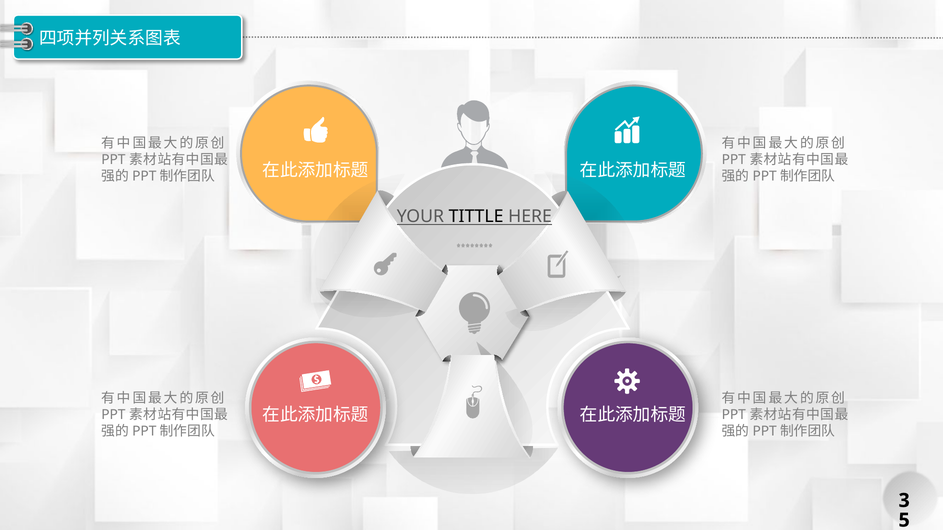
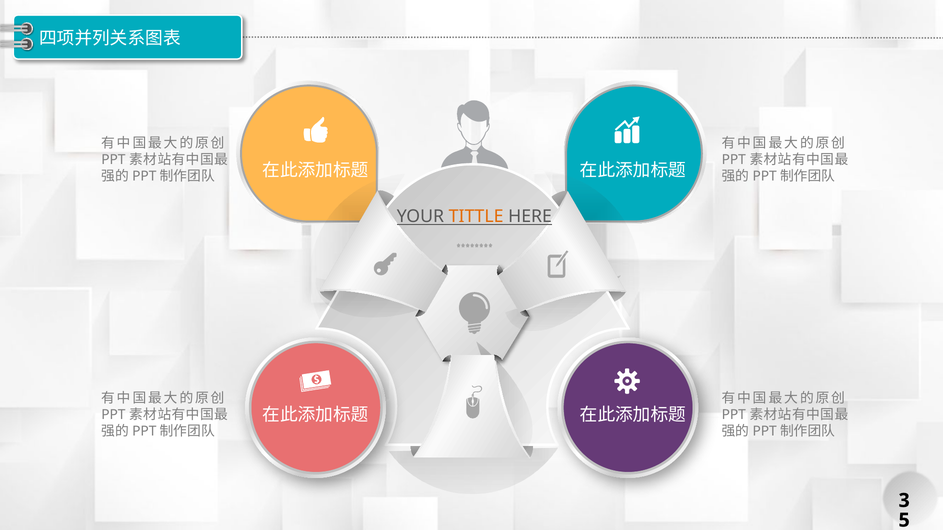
TITTLE colour: black -> orange (476, 217)
